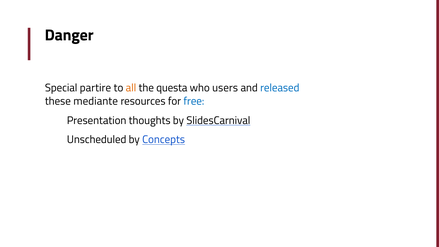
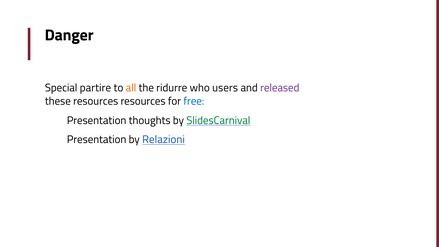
questa: questa -> ridurre (172, 88)
released colour: blue -> purple (280, 88)
these mediante: mediante -> resources (96, 101)
SlidesCarnival colour: black -> green (218, 120)
Unscheduled: Unscheduled -> Presentation (97, 140)
Concepts: Concepts -> Relazioni (164, 140)
